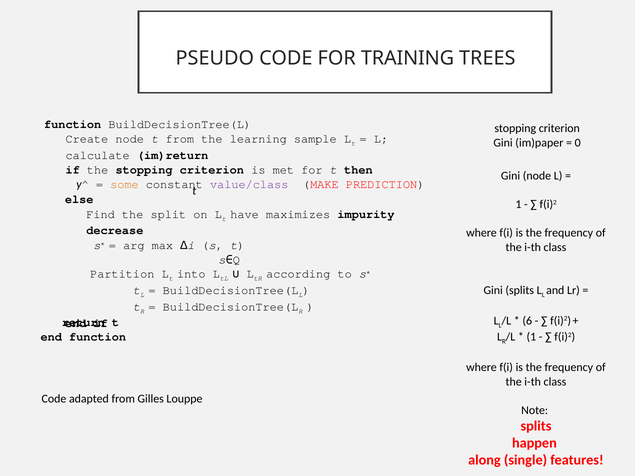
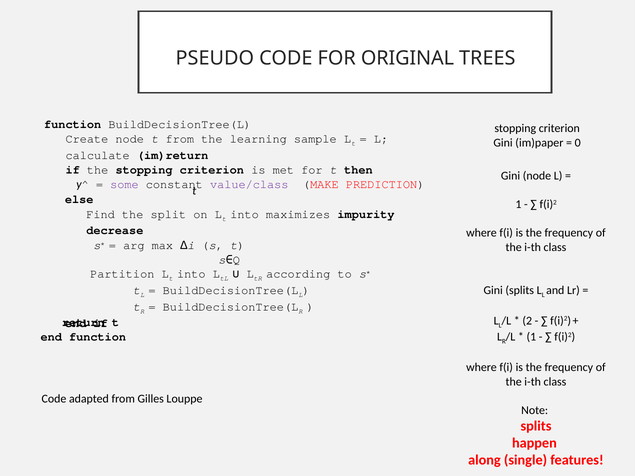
TRAINING: TRAINING -> ORIGINAL (407, 58)
some colour: orange -> purple (124, 184)
on L t have: have -> into (245, 214)
6: 6 -> 2 (527, 321)
